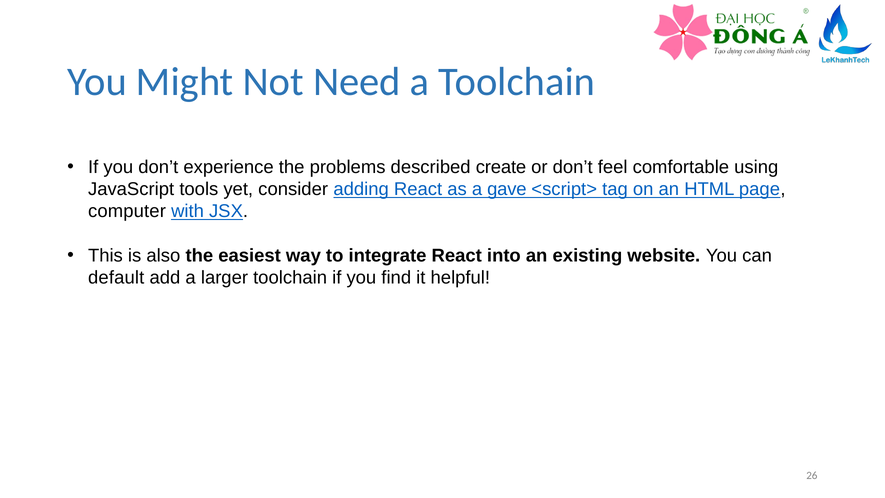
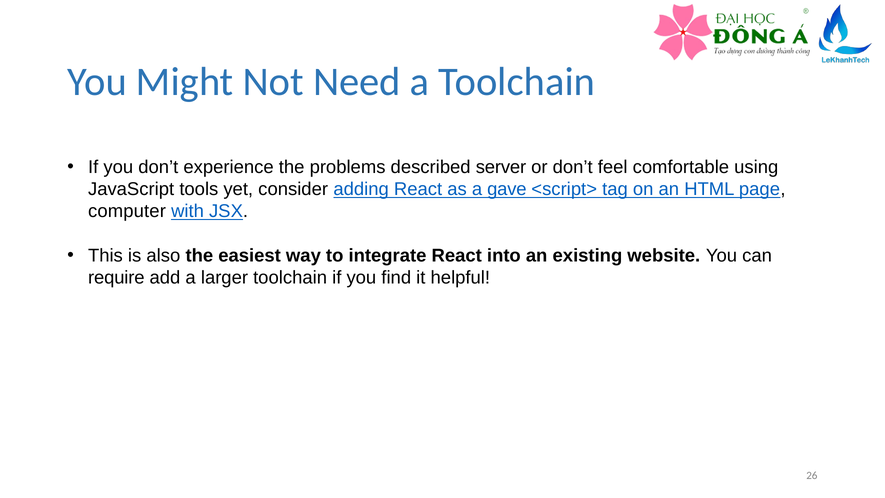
create: create -> server (501, 167)
default: default -> require (116, 278)
